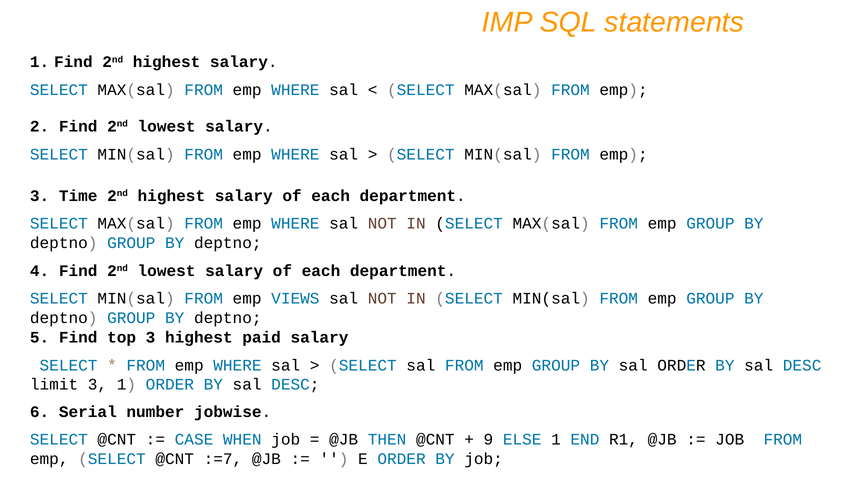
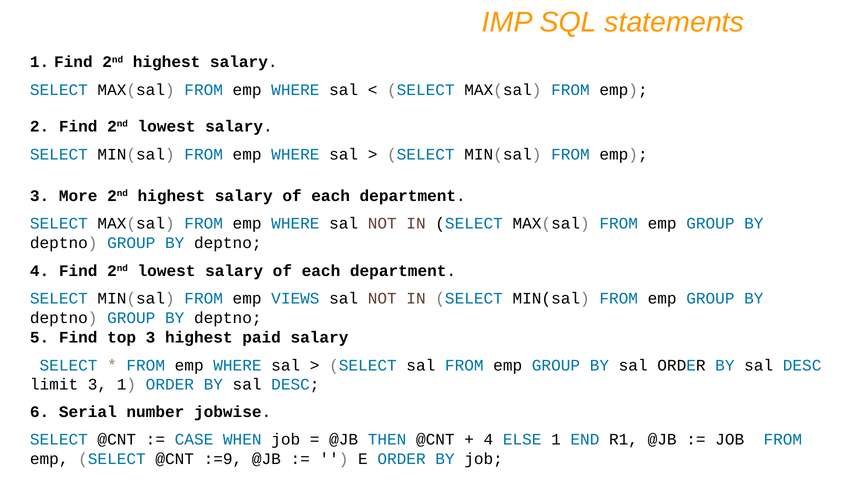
Time: Time -> More (78, 196)
9: 9 -> 4 (488, 440)
:=7: :=7 -> :=9 (223, 460)
